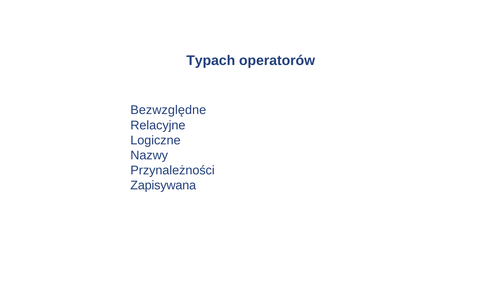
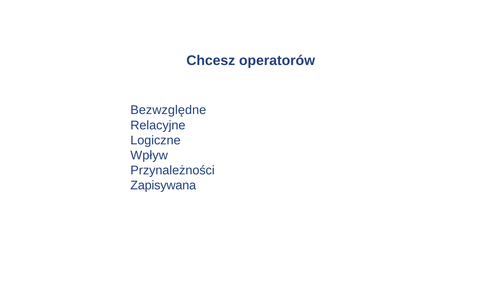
Typach: Typach -> Chcesz (211, 61)
Nazwy: Nazwy -> Wpływ (149, 155)
